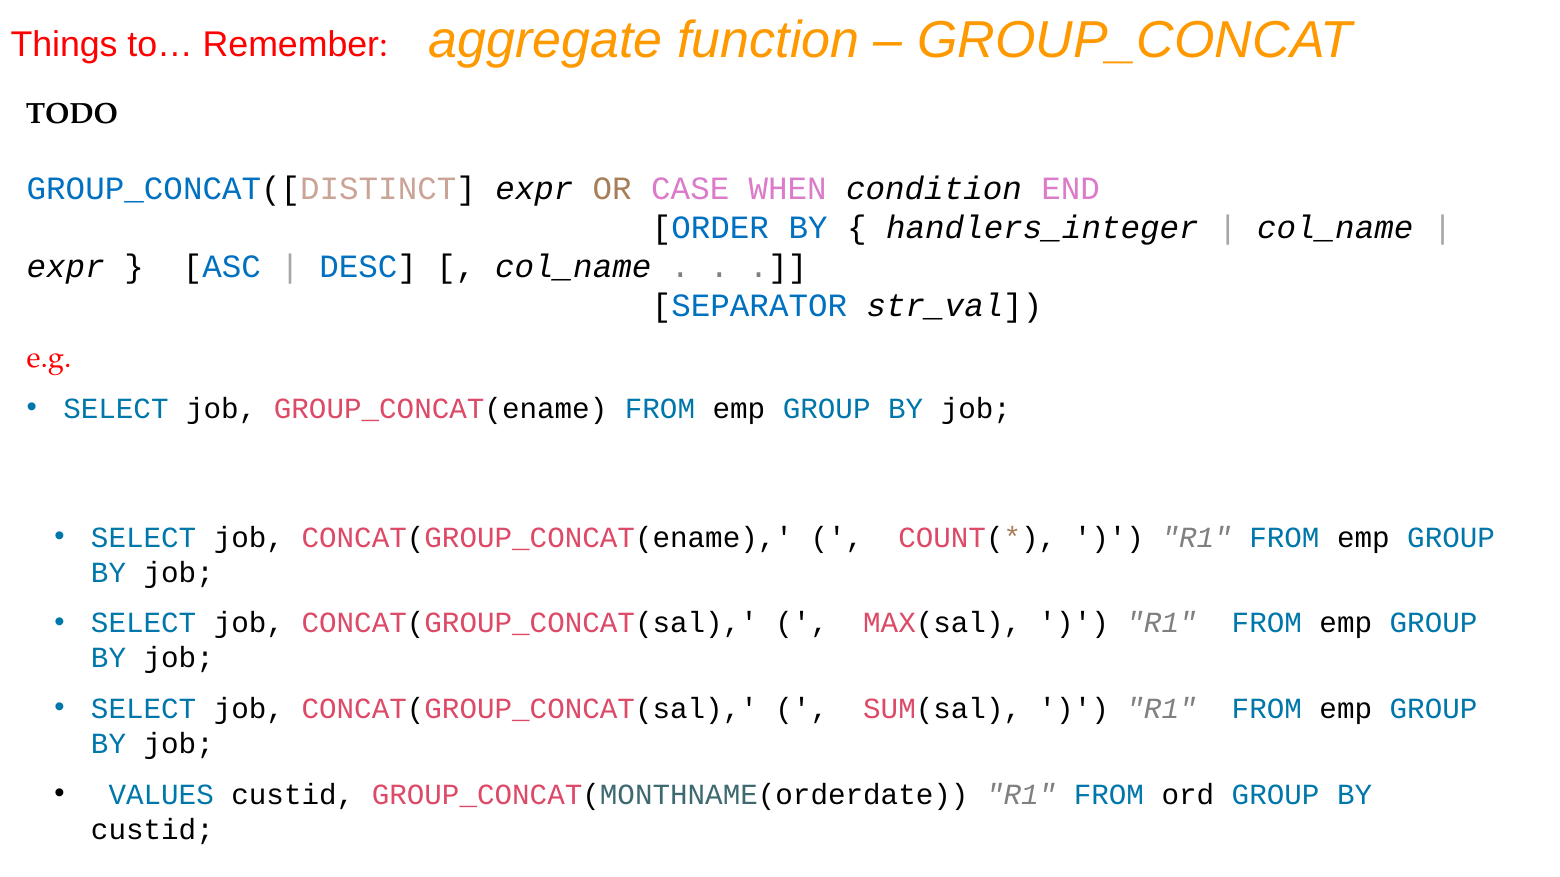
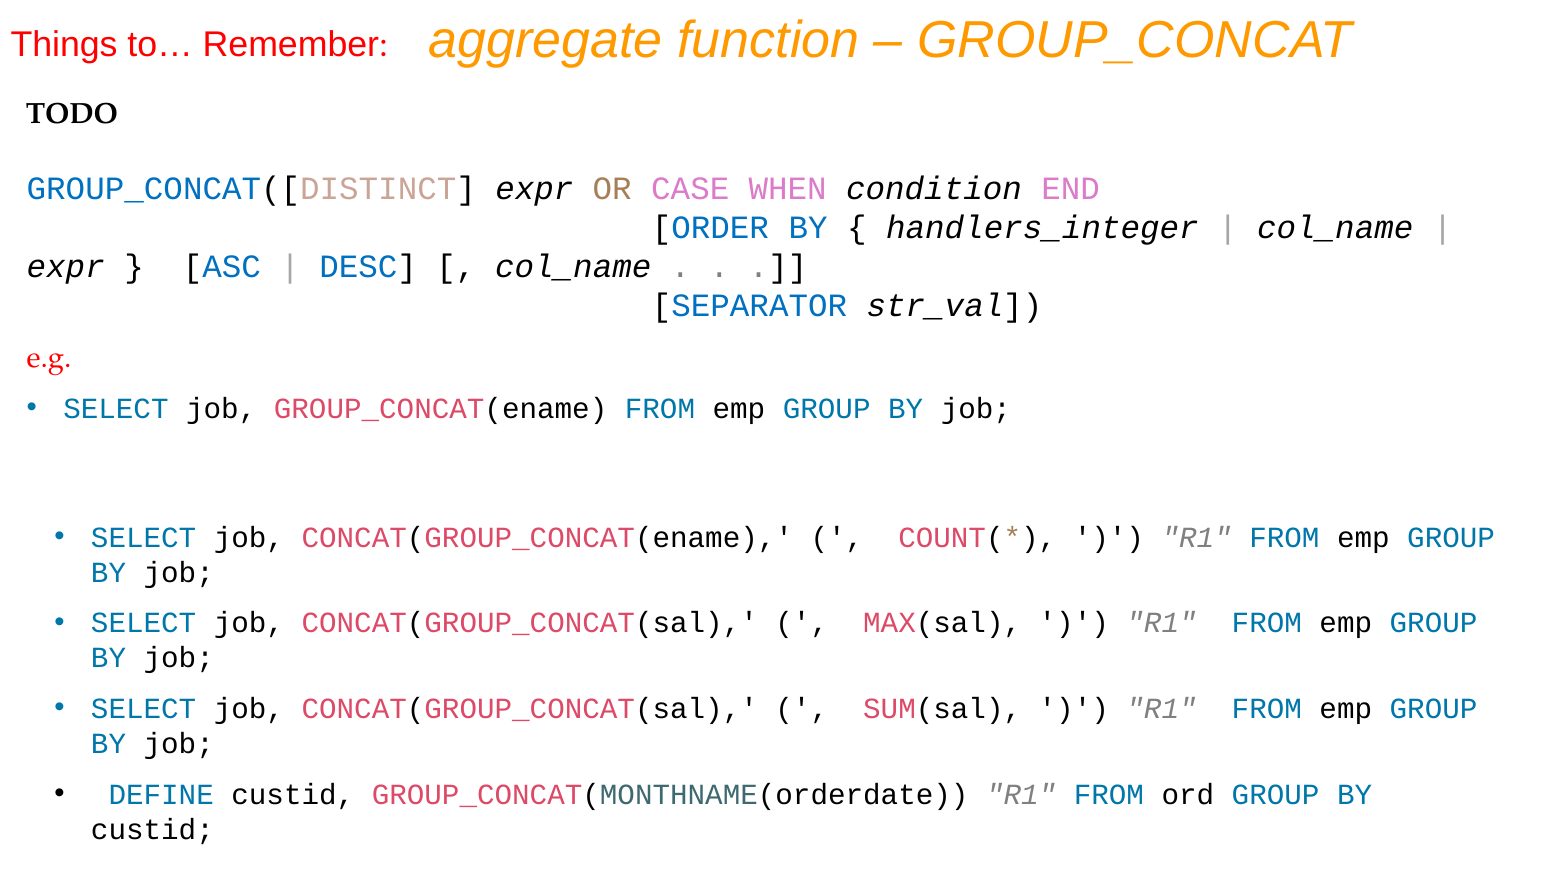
VALUES: VALUES -> DEFINE (161, 795)
